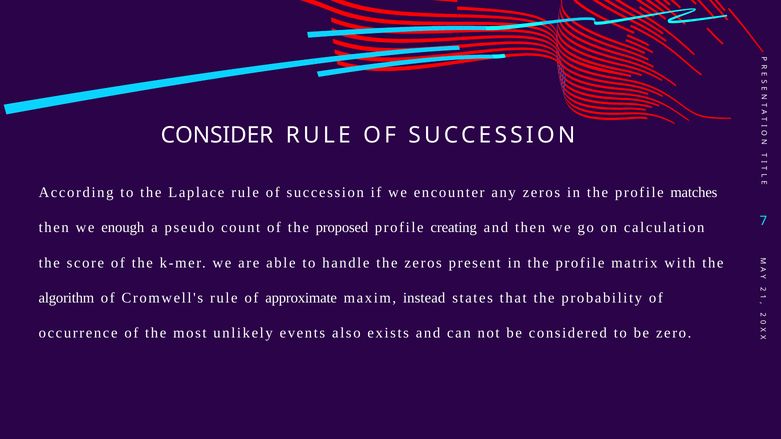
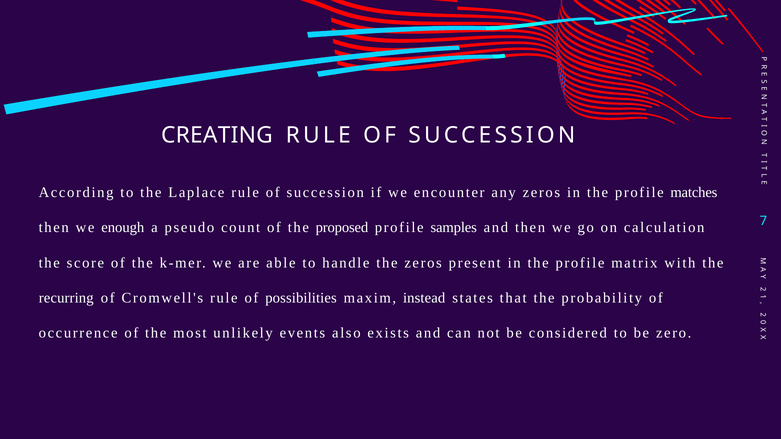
CONSIDER: CONSIDER -> CREATING (217, 136)
creating: creating -> samples (454, 228)
algorithm: algorithm -> recurring (66, 298)
approximate: approximate -> possibilities (301, 298)
